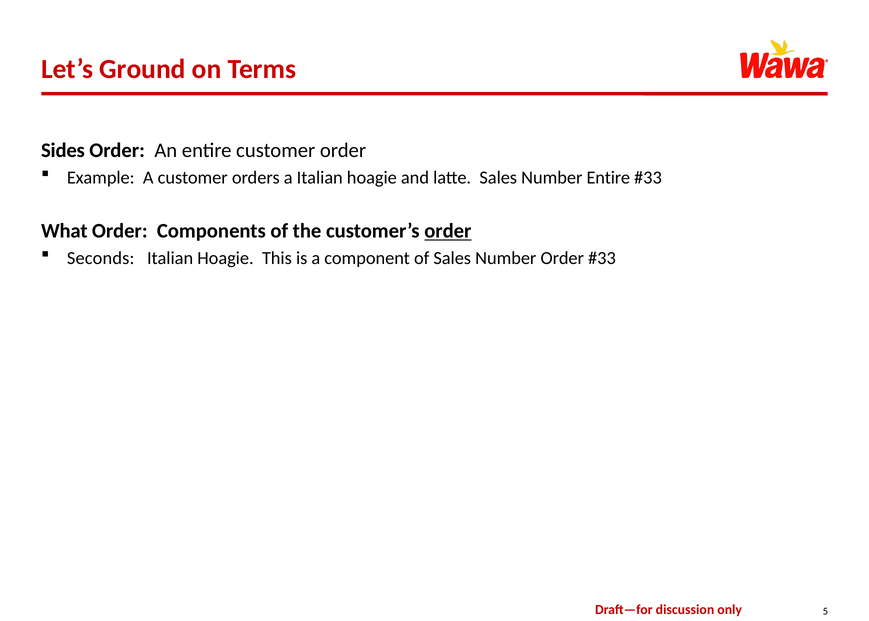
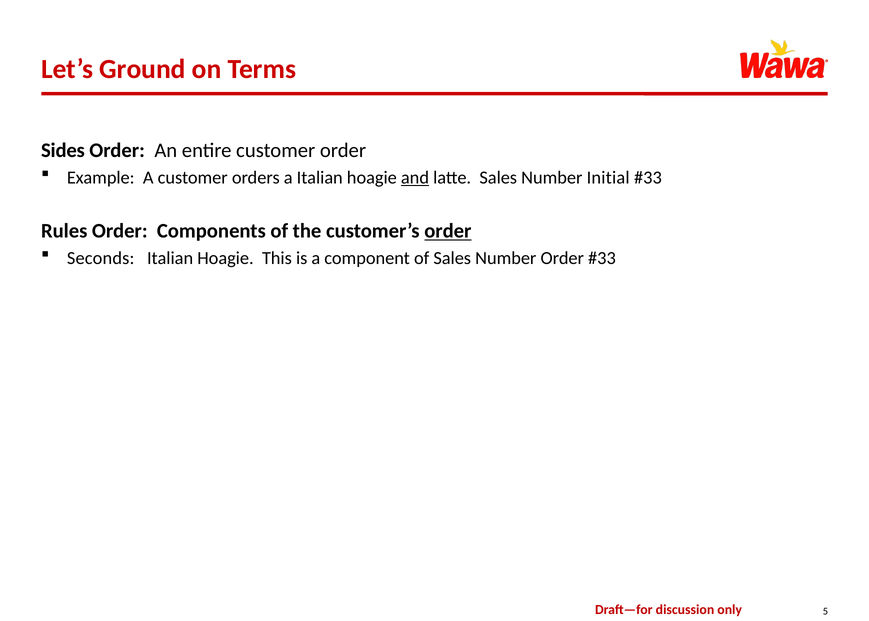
and underline: none -> present (415, 177)
Number Entire: Entire -> Initial (608, 177)
What: What -> Rules (64, 231)
